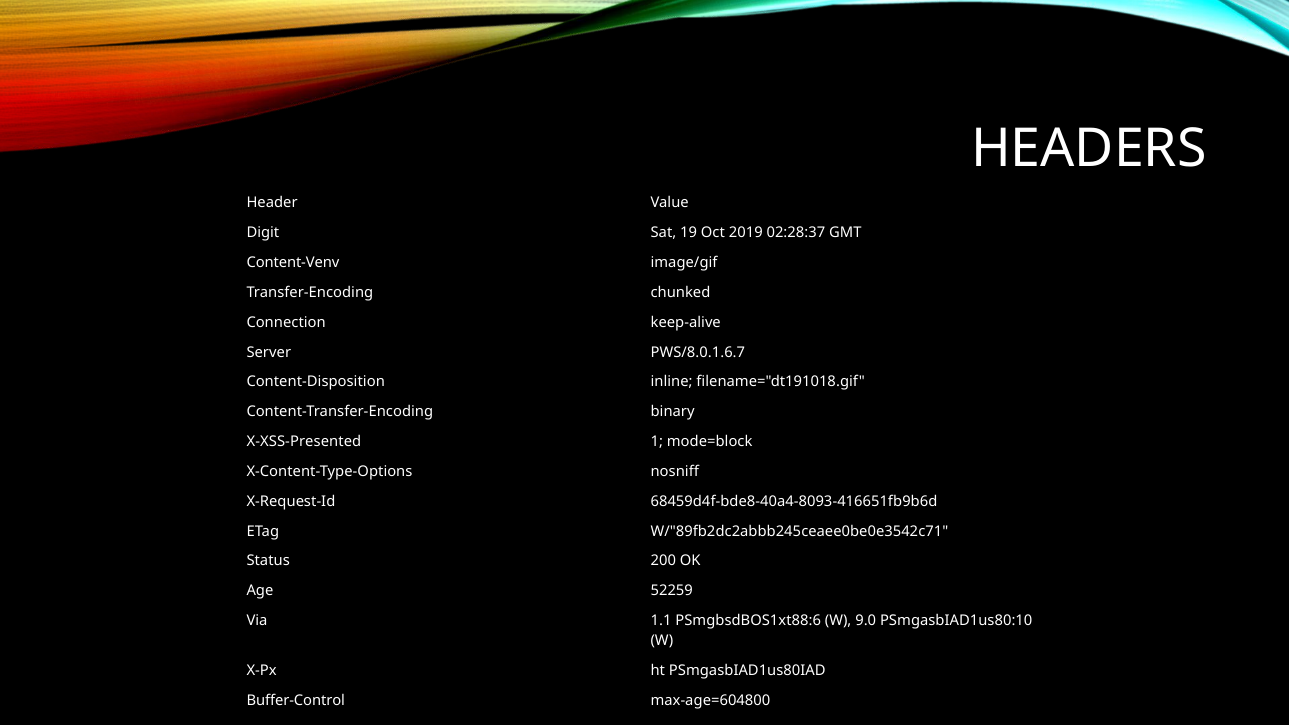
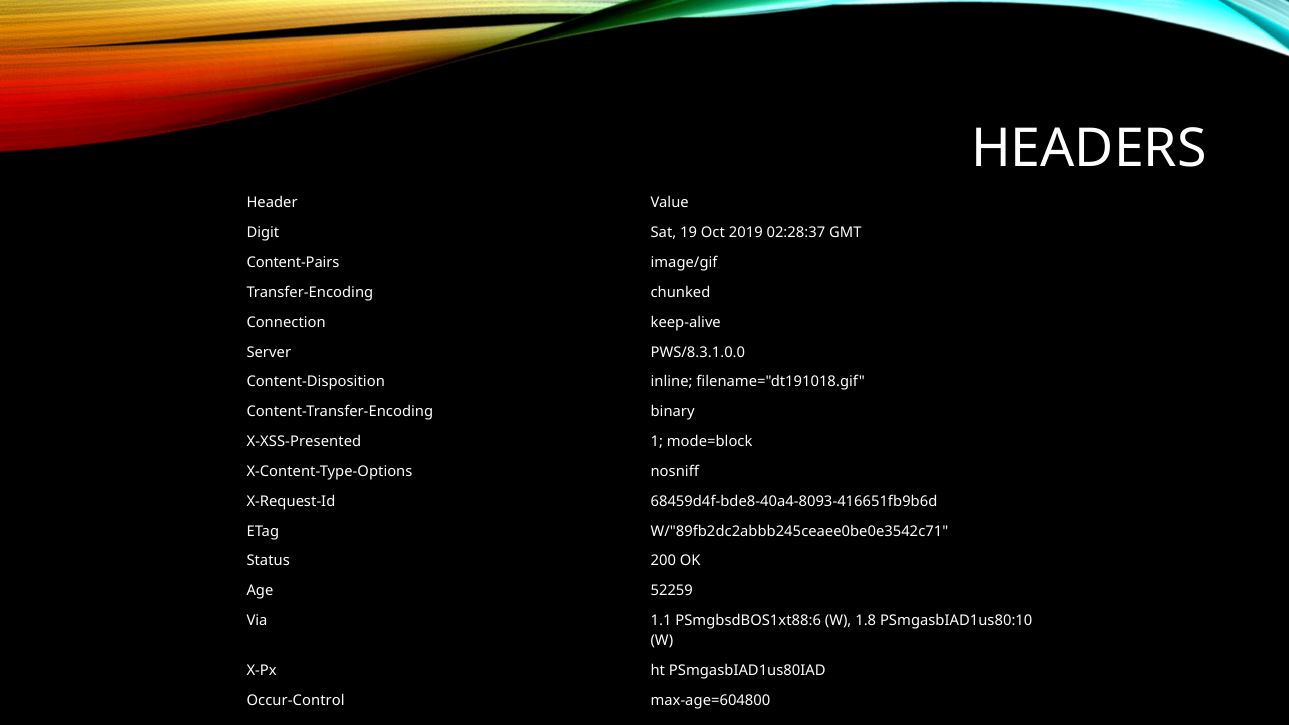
Content-Venv: Content-Venv -> Content-Pairs (293, 263)
PWS/8.0.1.6.7: PWS/8.0.1.6.7 -> PWS/8.3.1.0.0 (698, 352)
9.0: 9.0 -> 1.8 (866, 621)
Buffer-Control: Buffer-Control -> Occur-Control (296, 701)
